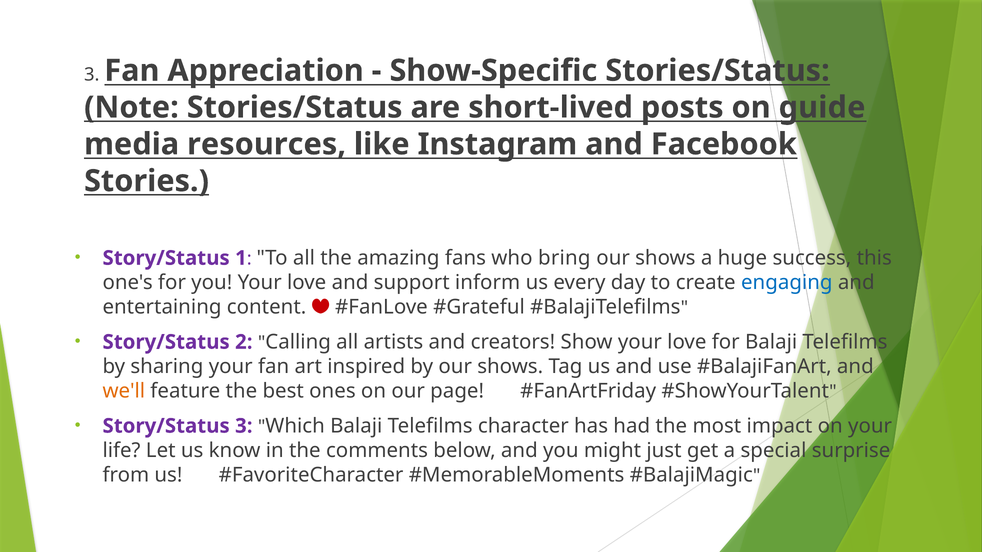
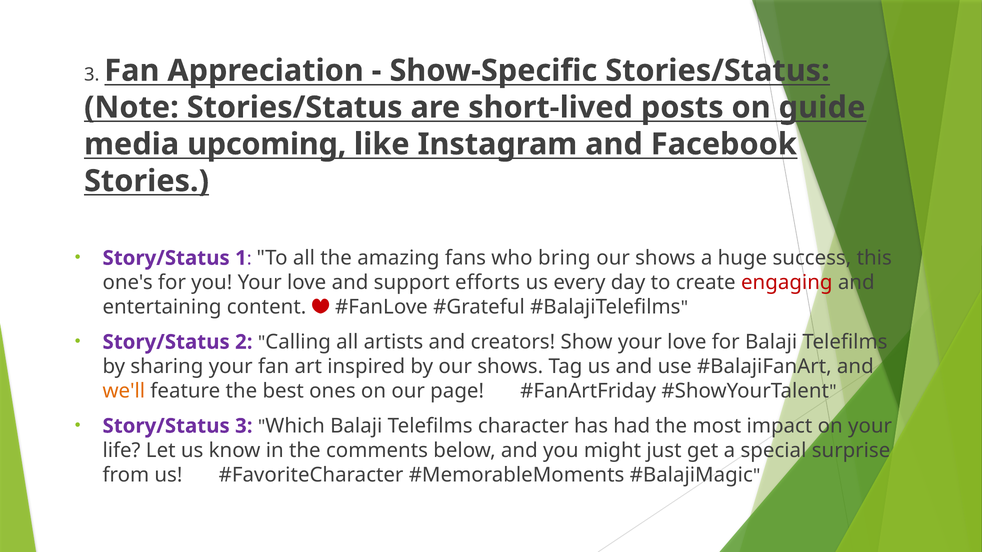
resources: resources -> upcoming (267, 144)
inform: inform -> efforts (488, 283)
engaging colour: blue -> red (787, 283)
